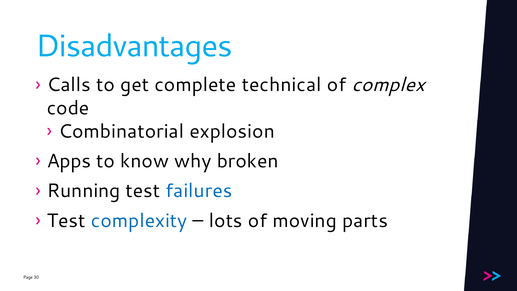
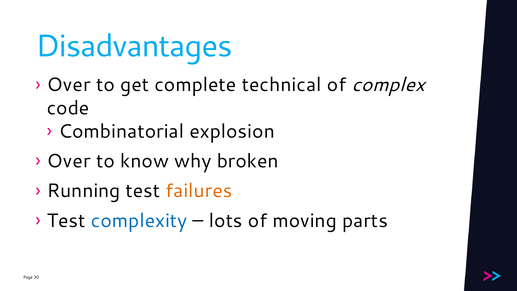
Calls: Calls -> Over (69, 85)
Apps: Apps -> Over (69, 161)
failures colour: blue -> orange (199, 191)
